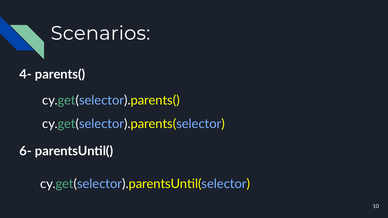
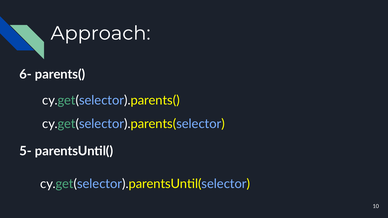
Scenarios: Scenarios -> Approach (101, 33)
4-: 4- -> 6- (26, 74)
6-: 6- -> 5- (26, 151)
